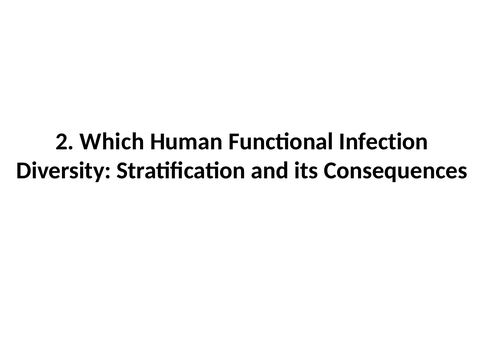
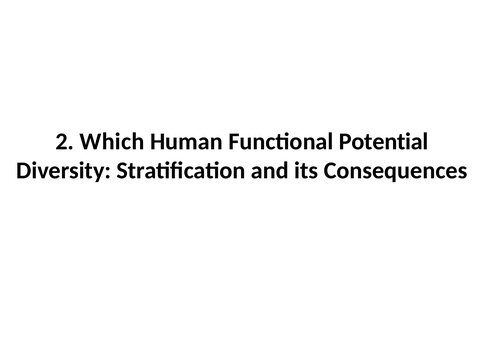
Infection: Infection -> Potential (384, 141)
